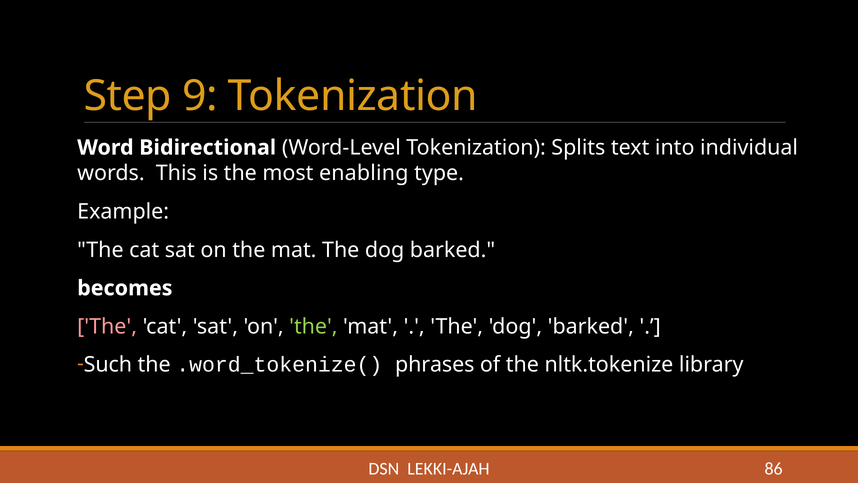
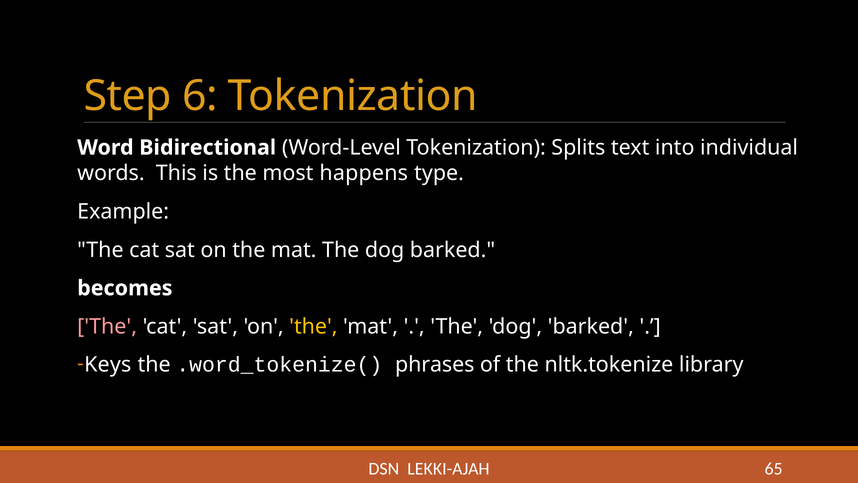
9: 9 -> 6 (200, 96)
enabling: enabling -> happens (364, 173)
the colour: light green -> yellow (313, 326)
Such: Such -> Keys (108, 364)
86: 86 -> 65 (774, 468)
